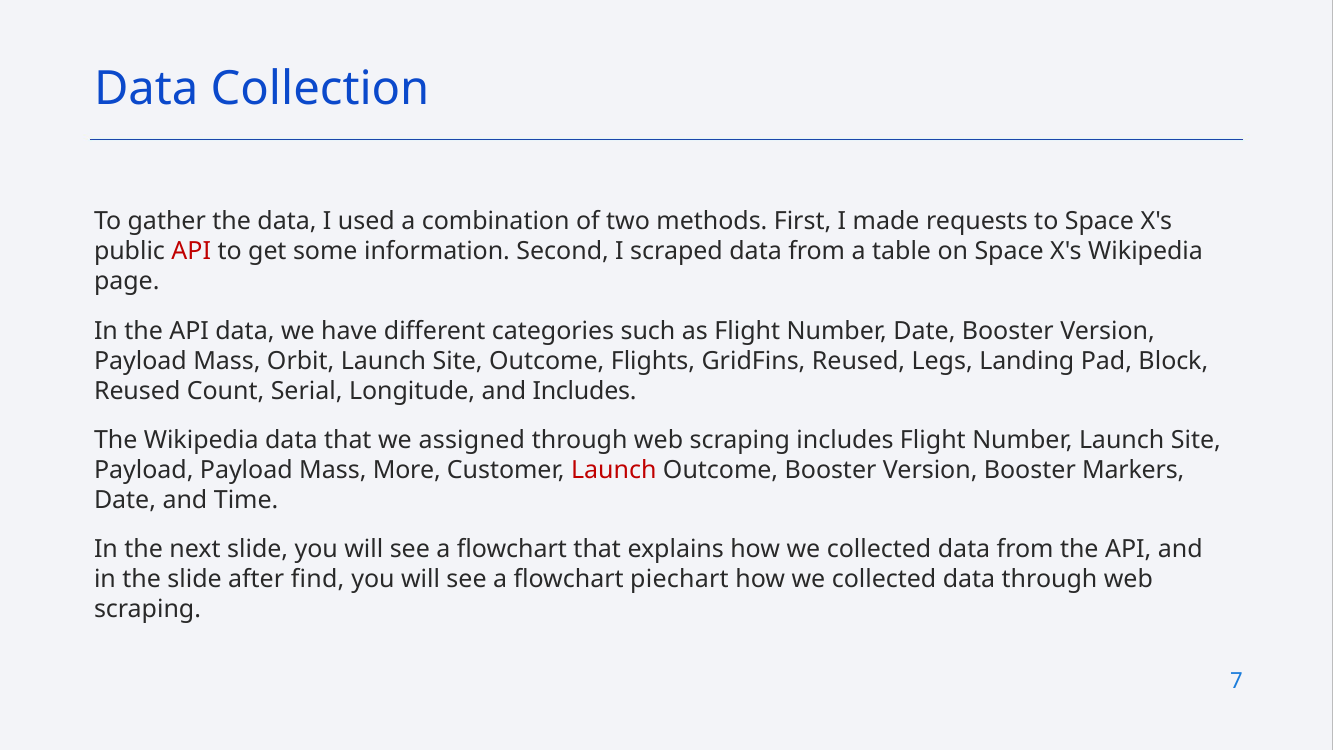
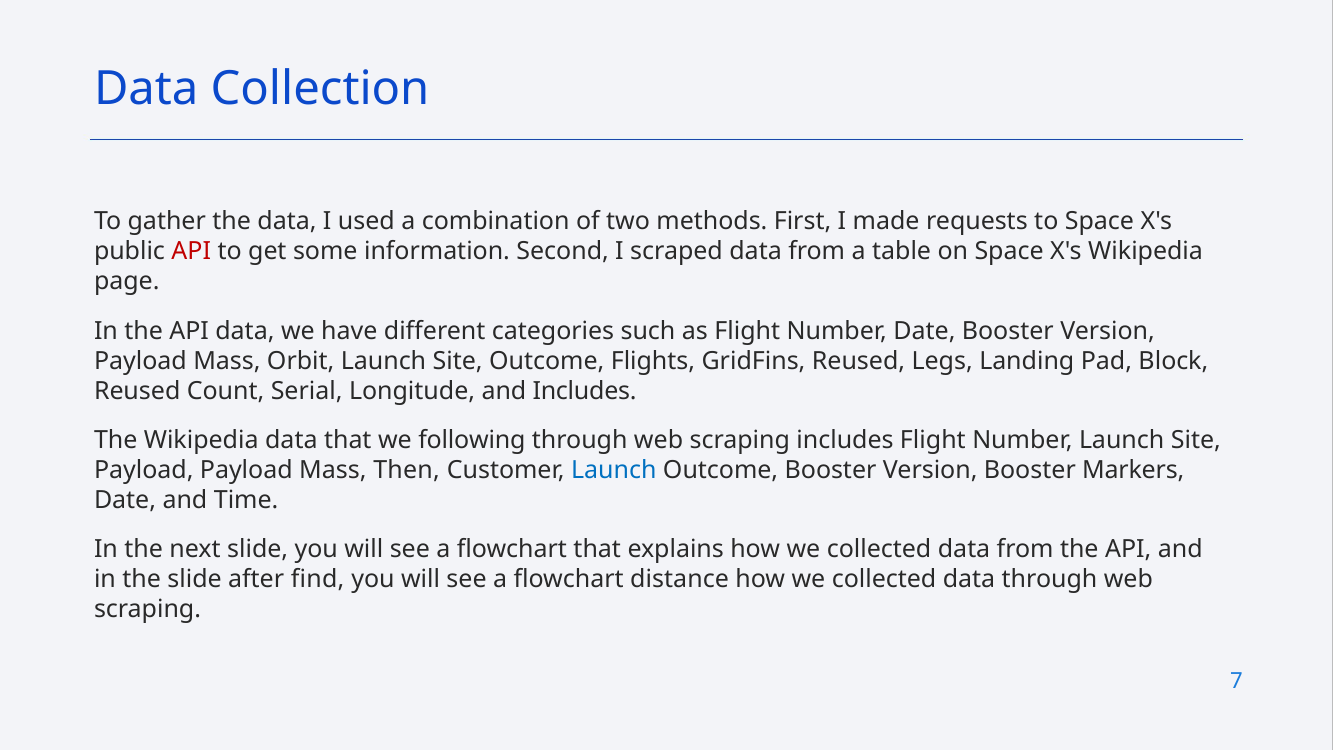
assigned: assigned -> following (472, 440)
More: More -> Then (407, 470)
Launch colour: red -> blue (614, 470)
piechart: piechart -> distance (680, 580)
